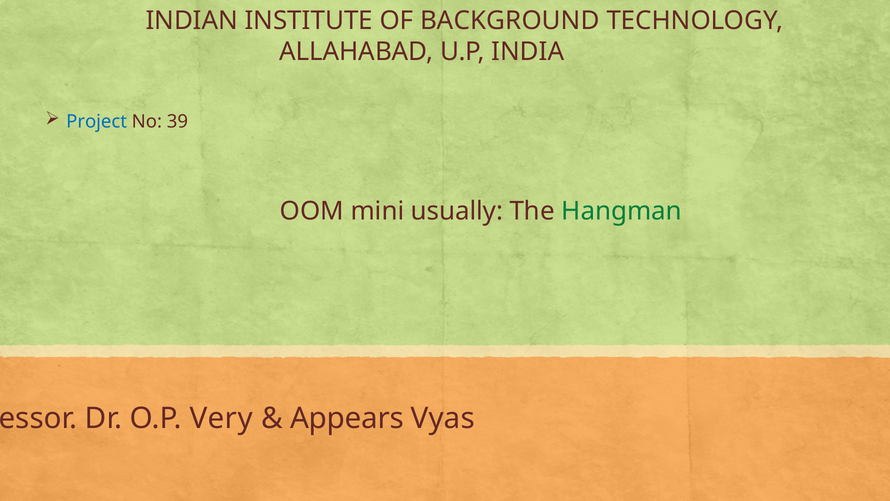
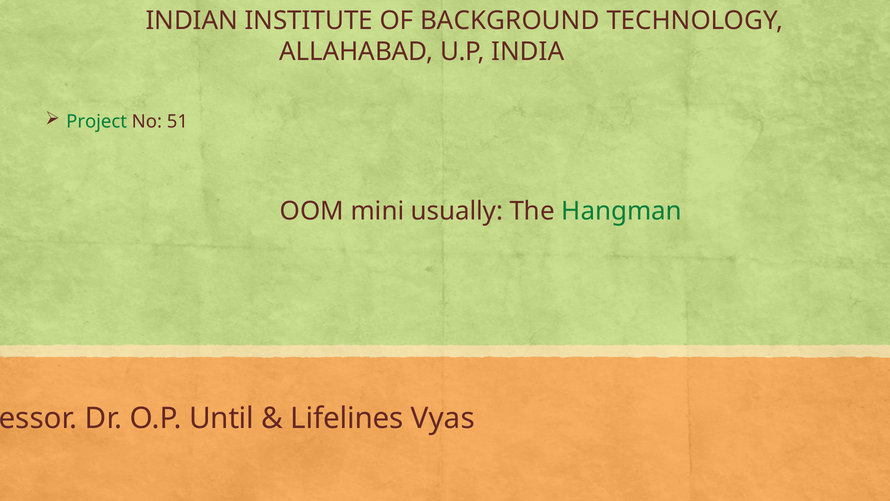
Project colour: blue -> green (97, 121)
39: 39 -> 51 (177, 121)
Very: Very -> Until (222, 418)
Appears: Appears -> Lifelines (347, 418)
